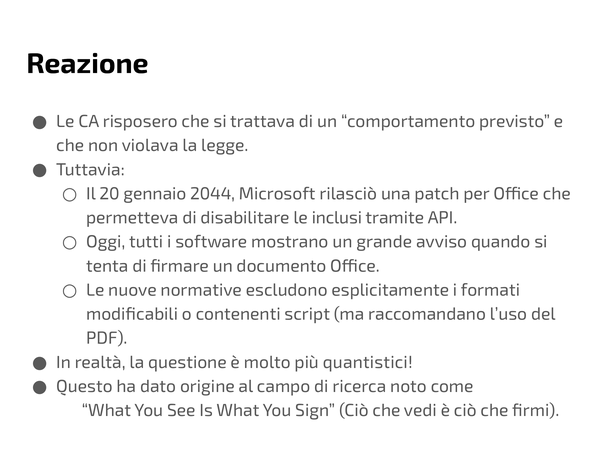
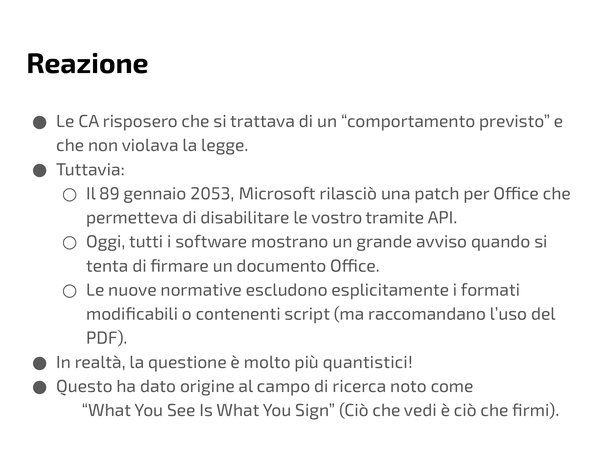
20: 20 -> 89 (110, 193)
2044: 2044 -> 2053 (213, 193)
inclusi: inclusi -> vostro (337, 218)
